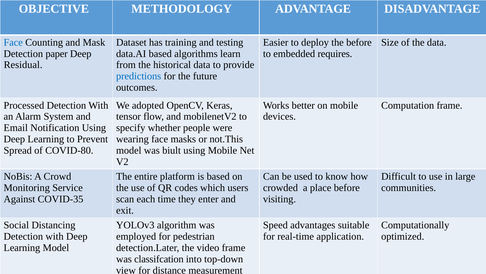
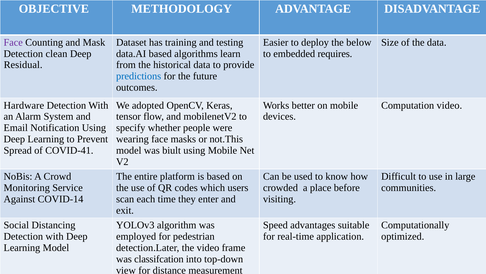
Face colour: blue -> purple (13, 42)
the before: before -> below (359, 42)
paper: paper -> clean (56, 54)
Processed: Processed -> Hardware (24, 105)
Computation frame: frame -> video (449, 105)
COVID-80: COVID-80 -> COVID-41 (69, 150)
COVID-35: COVID-35 -> COVID-14 (61, 199)
